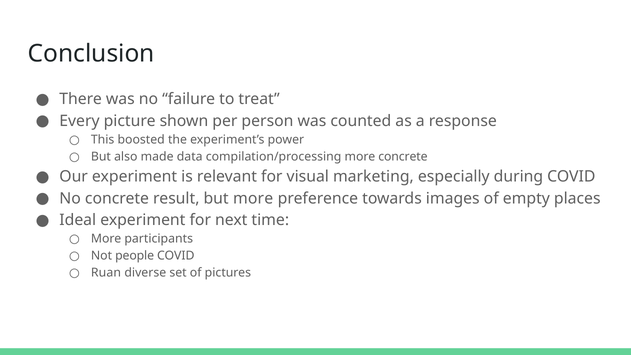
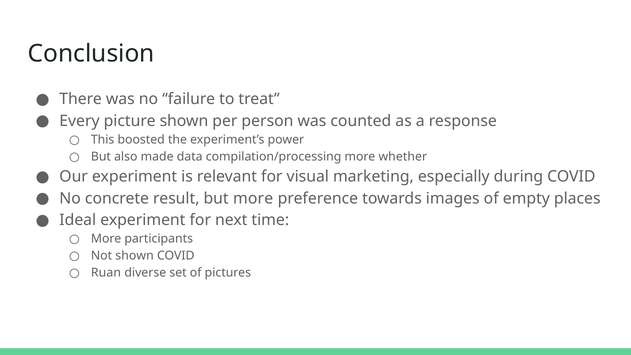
more concrete: concrete -> whether (403, 157)
Not people: people -> shown (135, 256)
